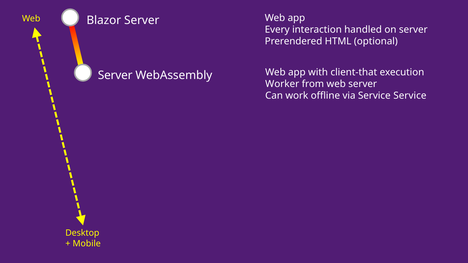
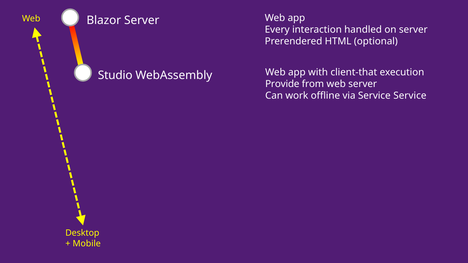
Server: Server -> Studio (115, 75)
Worker: Worker -> Provide (282, 84)
